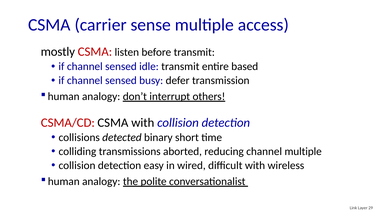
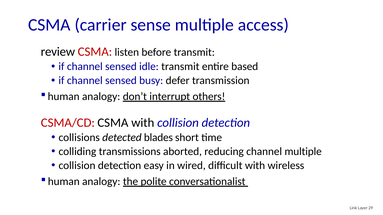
mostly: mostly -> review (58, 52)
binary: binary -> blades (158, 138)
